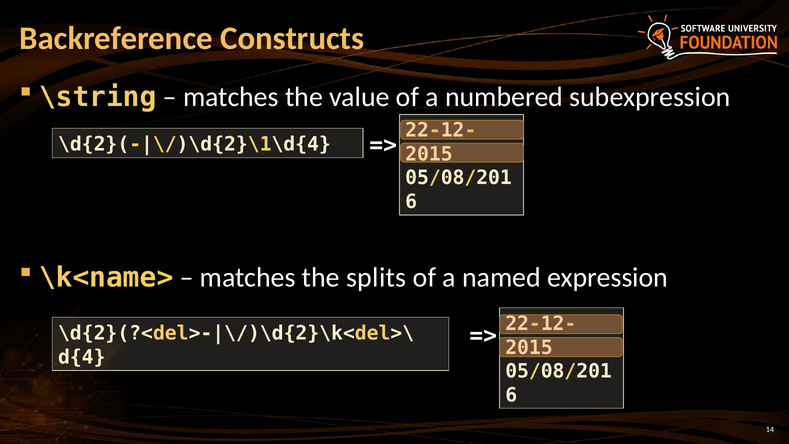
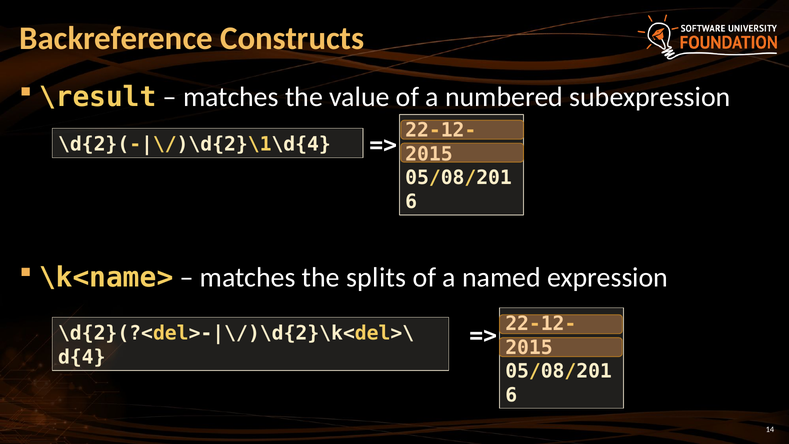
\string: \string -> \result (98, 97)
